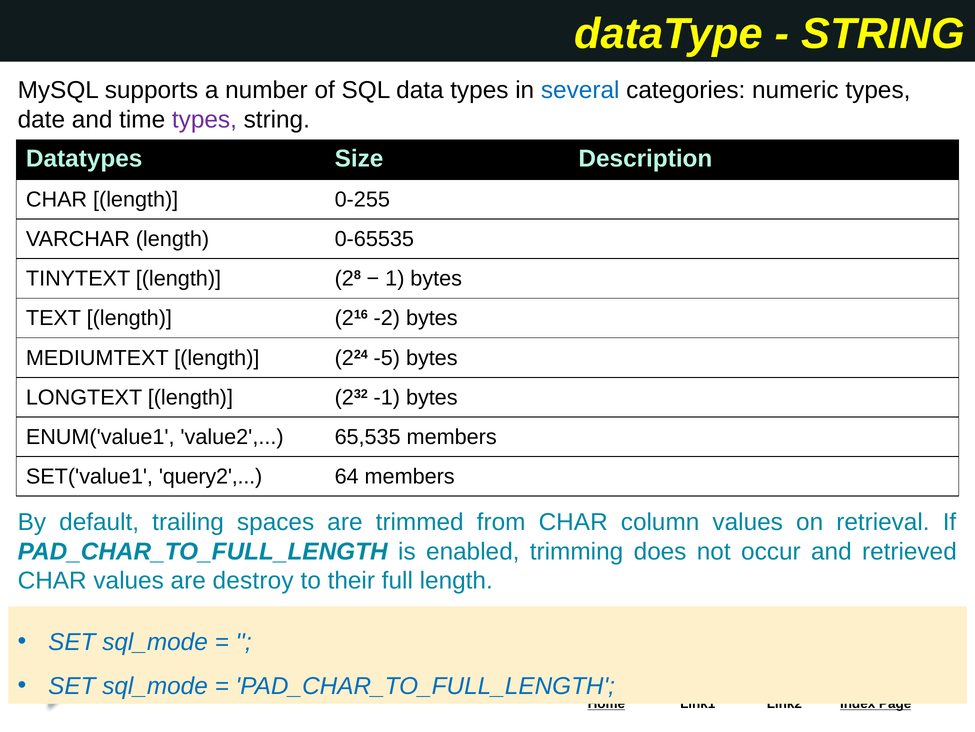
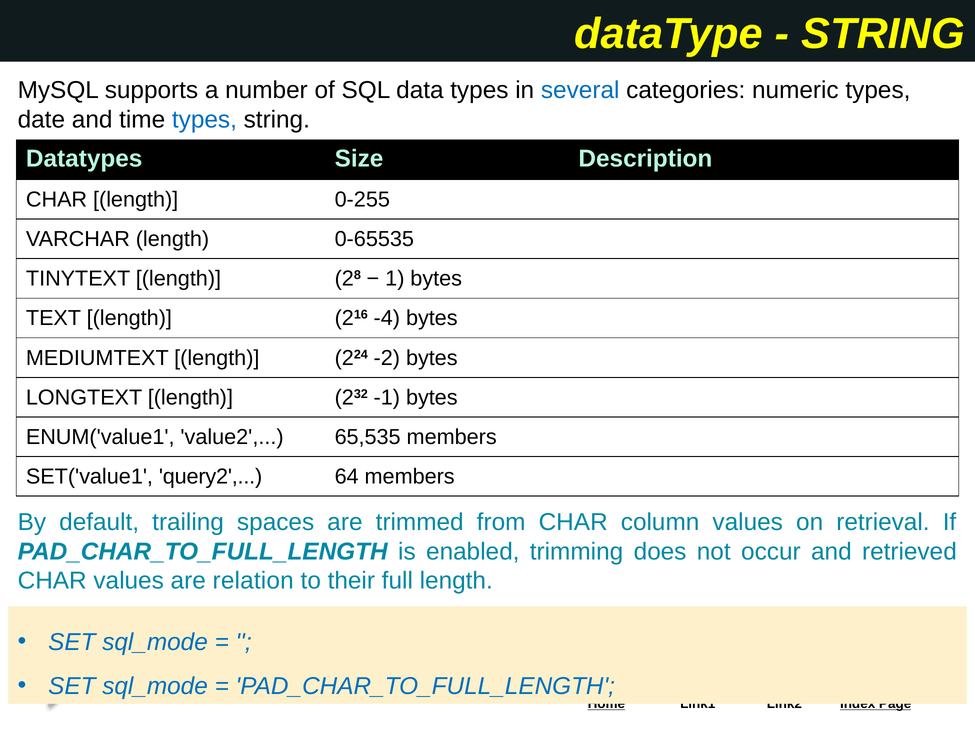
types colour: purple -> blue (204, 120)
-2: -2 -> -4 (387, 318)
-5: -5 -> -2 (387, 358)
destroy: destroy -> relation (253, 580)
